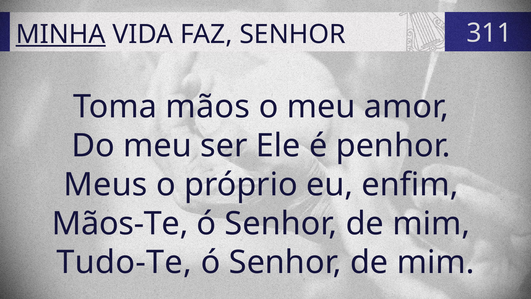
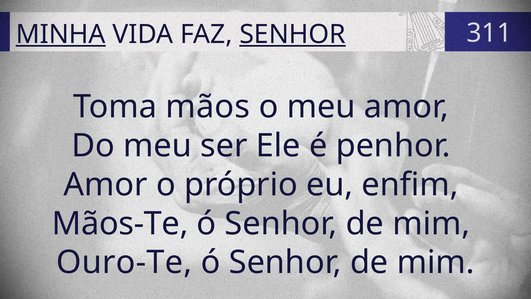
SENHOR underline: none -> present (293, 34)
Meus: Meus -> Amor (106, 184)
Tudo-Te: Tudo-Te -> Ouro-Te (124, 262)
